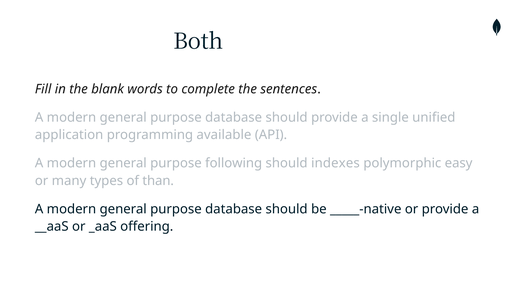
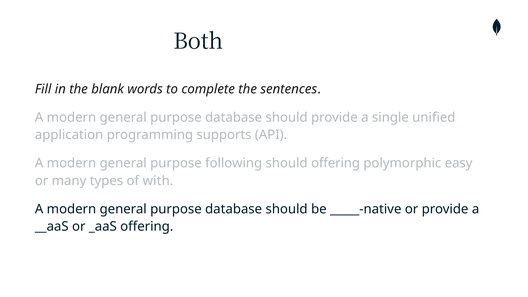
available: available -> supports (224, 135)
should indexes: indexes -> offering (336, 163)
than: than -> with (158, 181)
